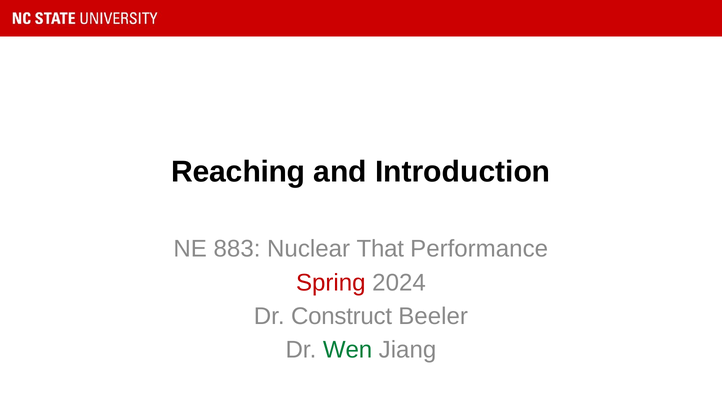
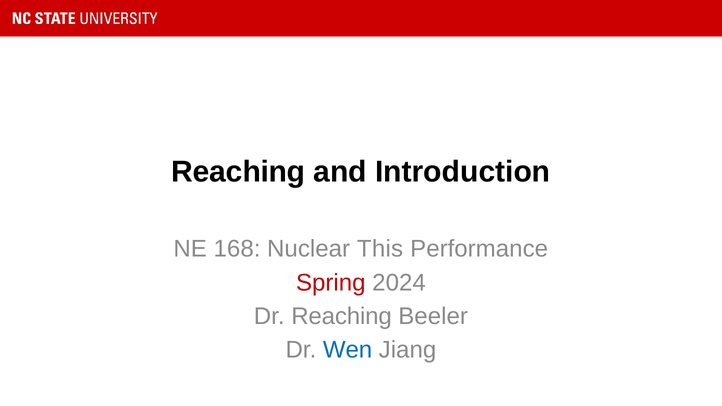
883: 883 -> 168 (237, 249)
That: That -> This (380, 249)
Dr Construct: Construct -> Reaching (342, 316)
Wen colour: green -> blue (348, 350)
